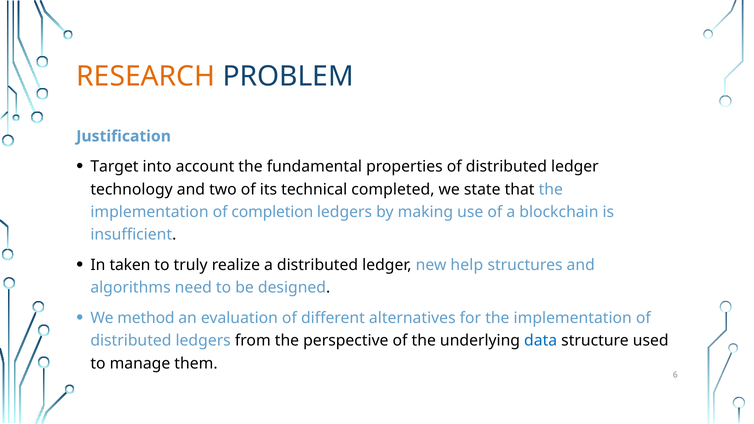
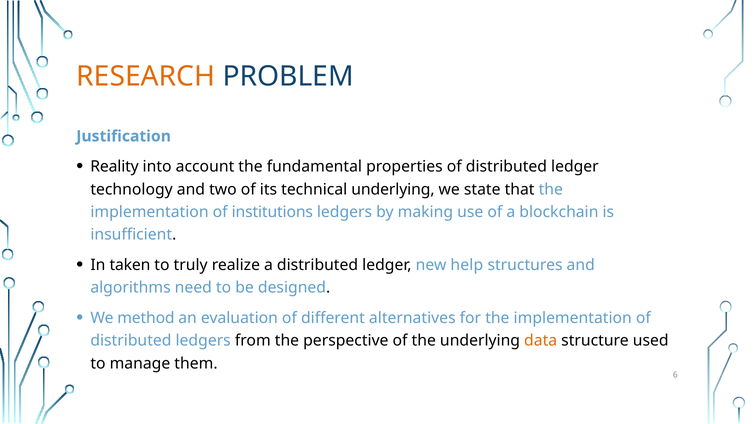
Target: Target -> Reality (115, 167)
technical completed: completed -> underlying (393, 189)
completion: completion -> institutions (272, 212)
data colour: blue -> orange (541, 341)
